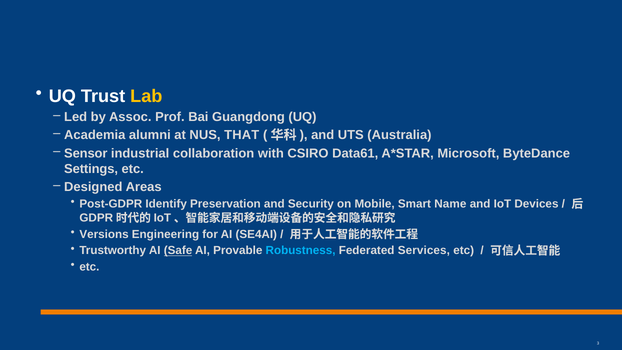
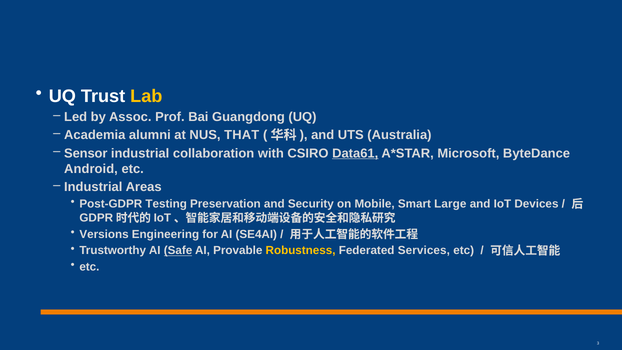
Data61 underline: none -> present (355, 153)
Settings: Settings -> Android (91, 169)
Designed: Designed -> Industrial (93, 187)
Identify: Identify -> Testing (166, 204)
Name: Name -> Large (450, 204)
Robustness colour: light blue -> yellow (301, 251)
